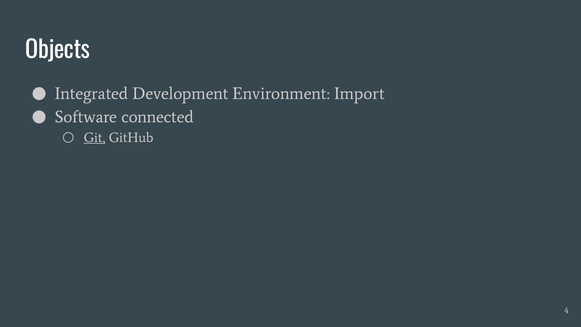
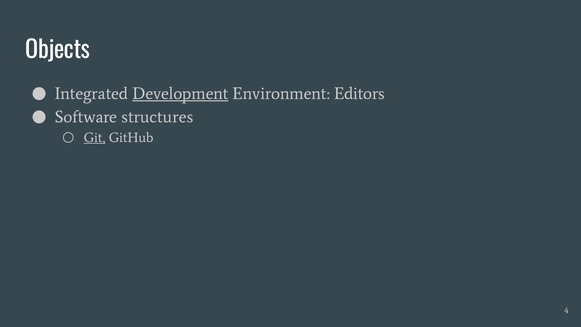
Development underline: none -> present (180, 93)
Import: Import -> Editors (359, 93)
connected: connected -> structures (157, 117)
